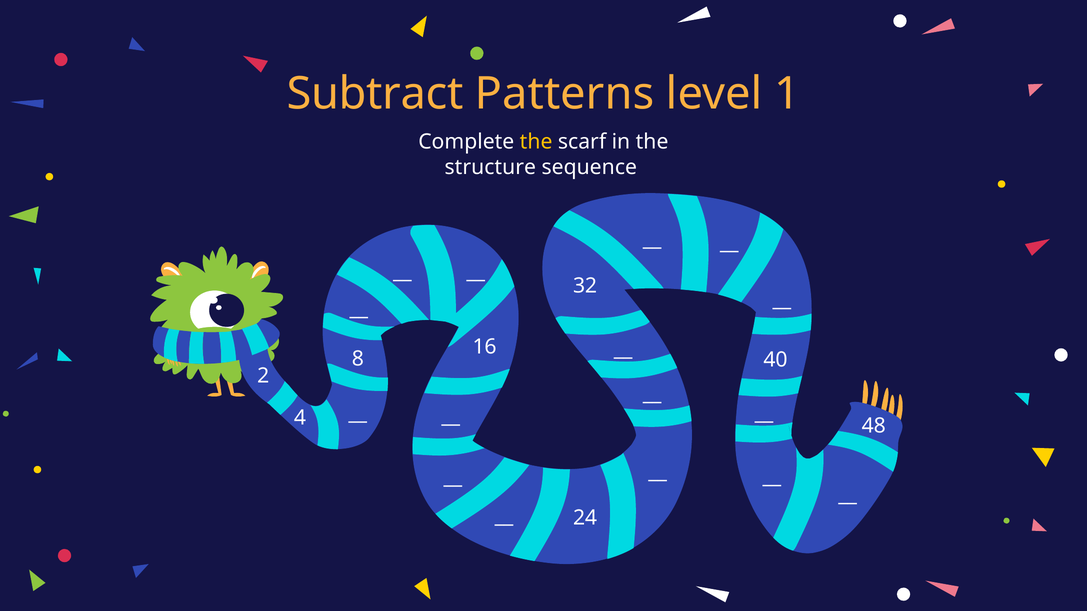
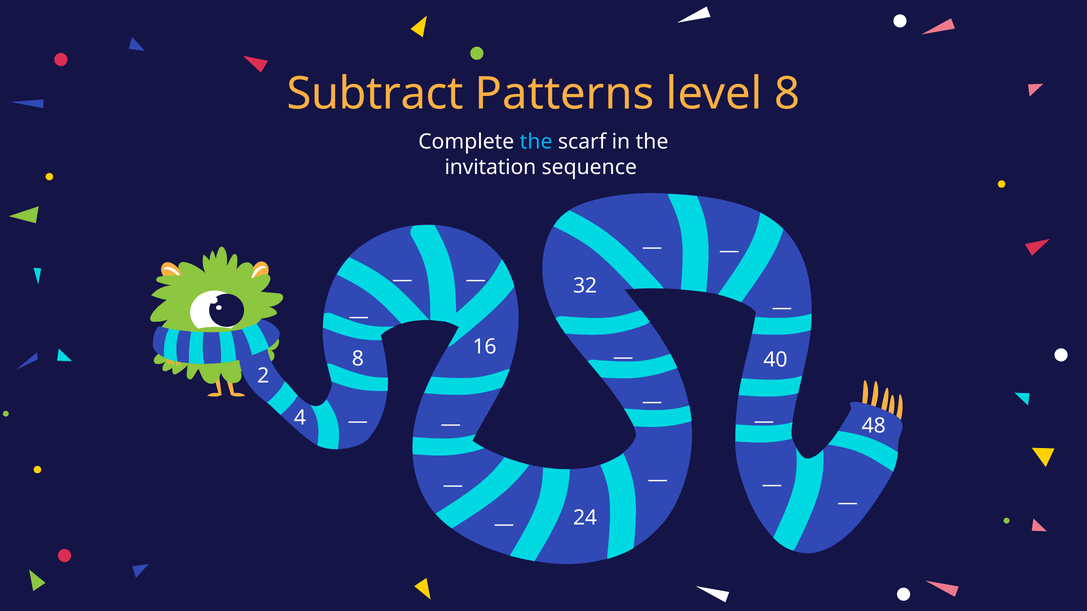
level 1: 1 -> 8 (787, 94)
the colour: yellow -> light blue (536, 142)
structure: structure -> invitation (490, 168)
